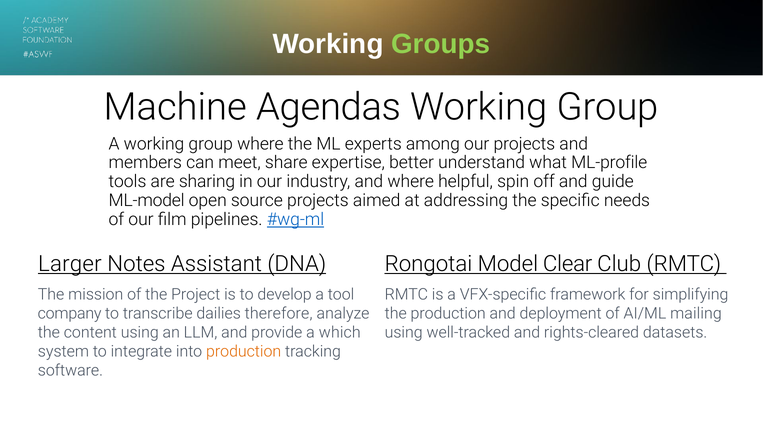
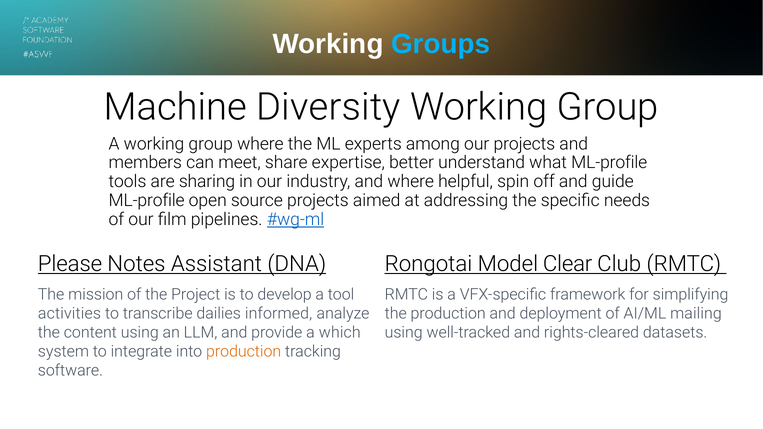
Groups colour: light green -> light blue (441, 44)
Agendas: Agendas -> Diversity (328, 107)
ML-model: ML-model -> ML-profile (147, 201)
Larger: Larger -> Please (70, 264)
company: company -> activities (69, 313)
therefore: therefore -> informed (279, 313)
